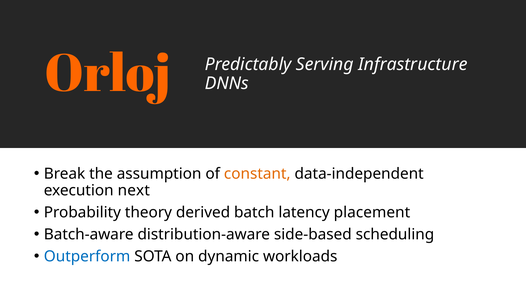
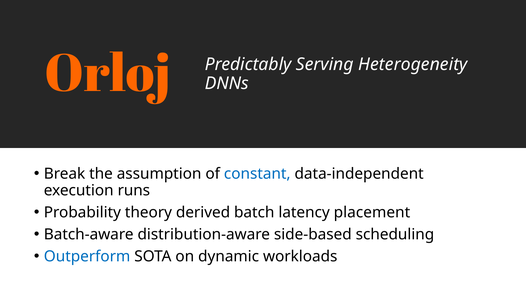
Infrastructure: Infrastructure -> Heterogeneity (413, 64)
constant colour: orange -> blue (257, 174)
next: next -> runs (134, 190)
